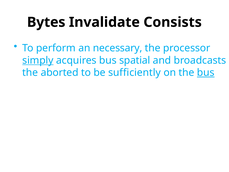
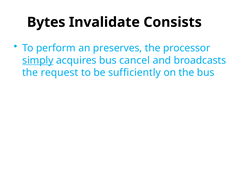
necessary: necessary -> preserves (118, 48)
spatial: spatial -> cancel (135, 60)
aborted: aborted -> request (59, 72)
bus underline: present -> none (206, 72)
